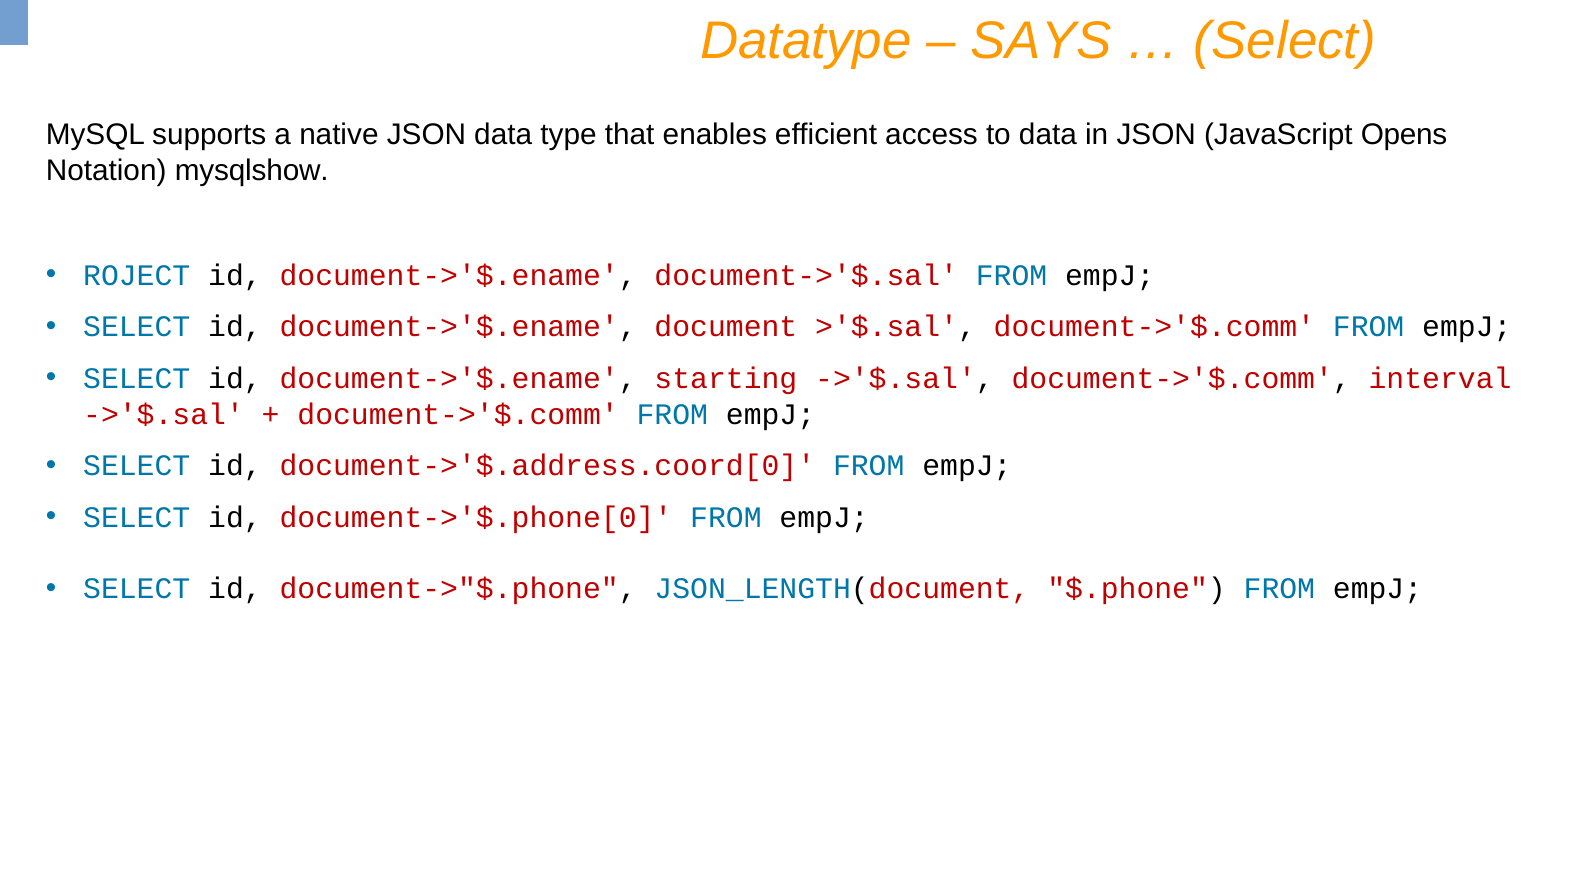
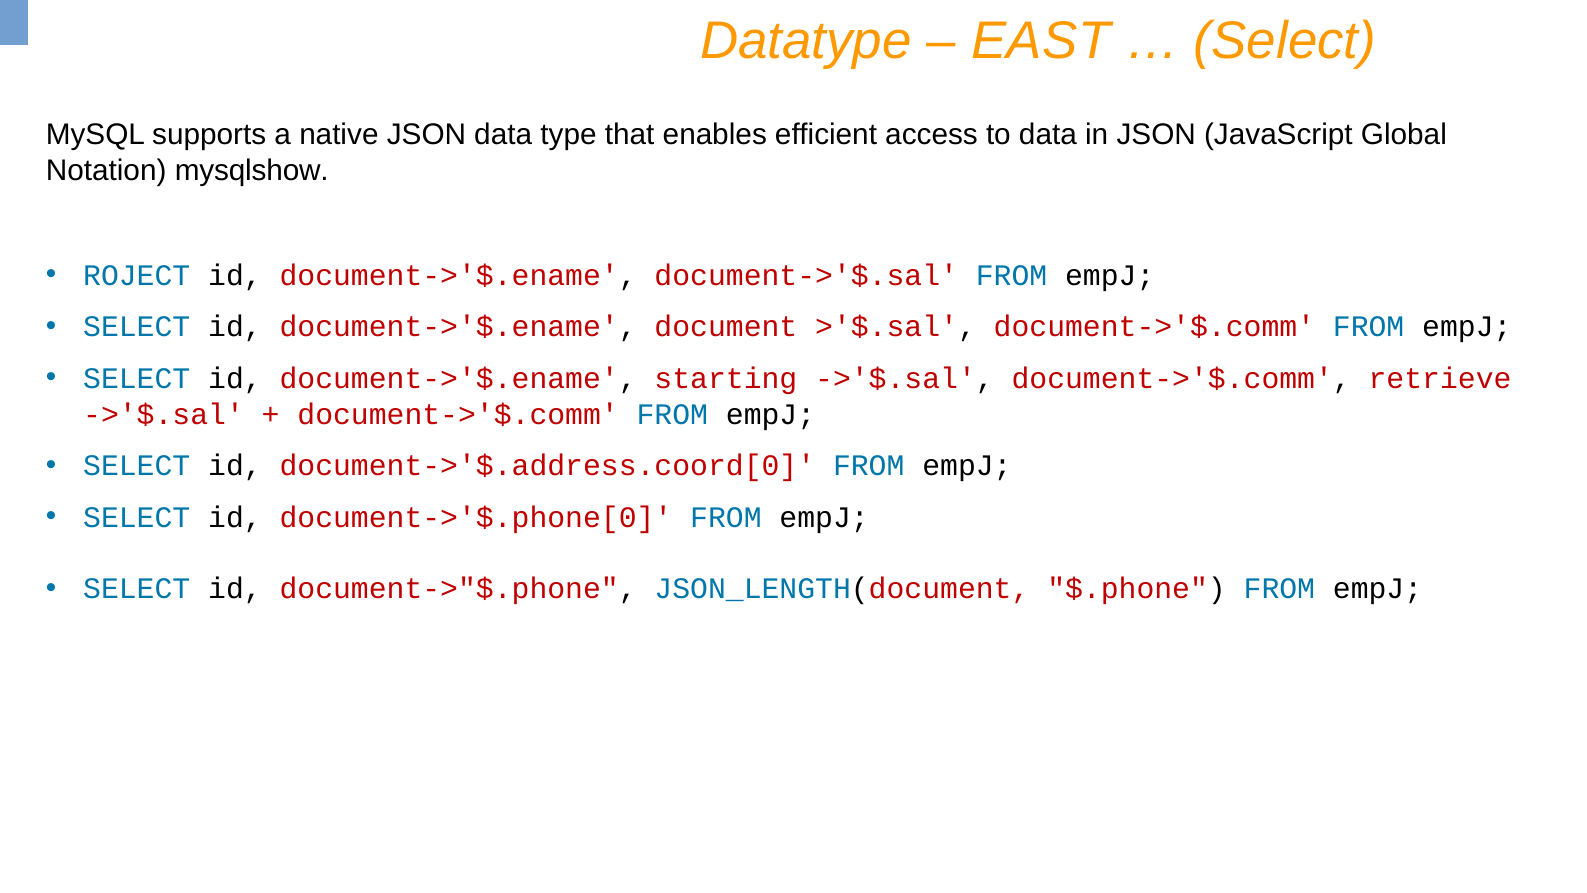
SAYS: SAYS -> EAST (1041, 41)
Opens: Opens -> Global (1404, 135)
interval: interval -> retrieve (1440, 378)
